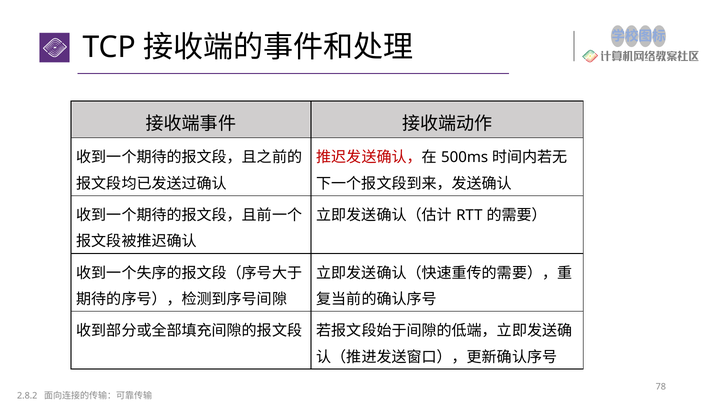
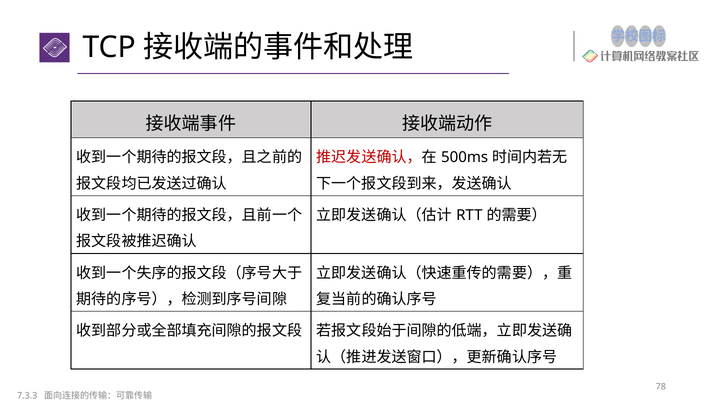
2.8.2: 2.8.2 -> 7.3.3 (27, 395)
